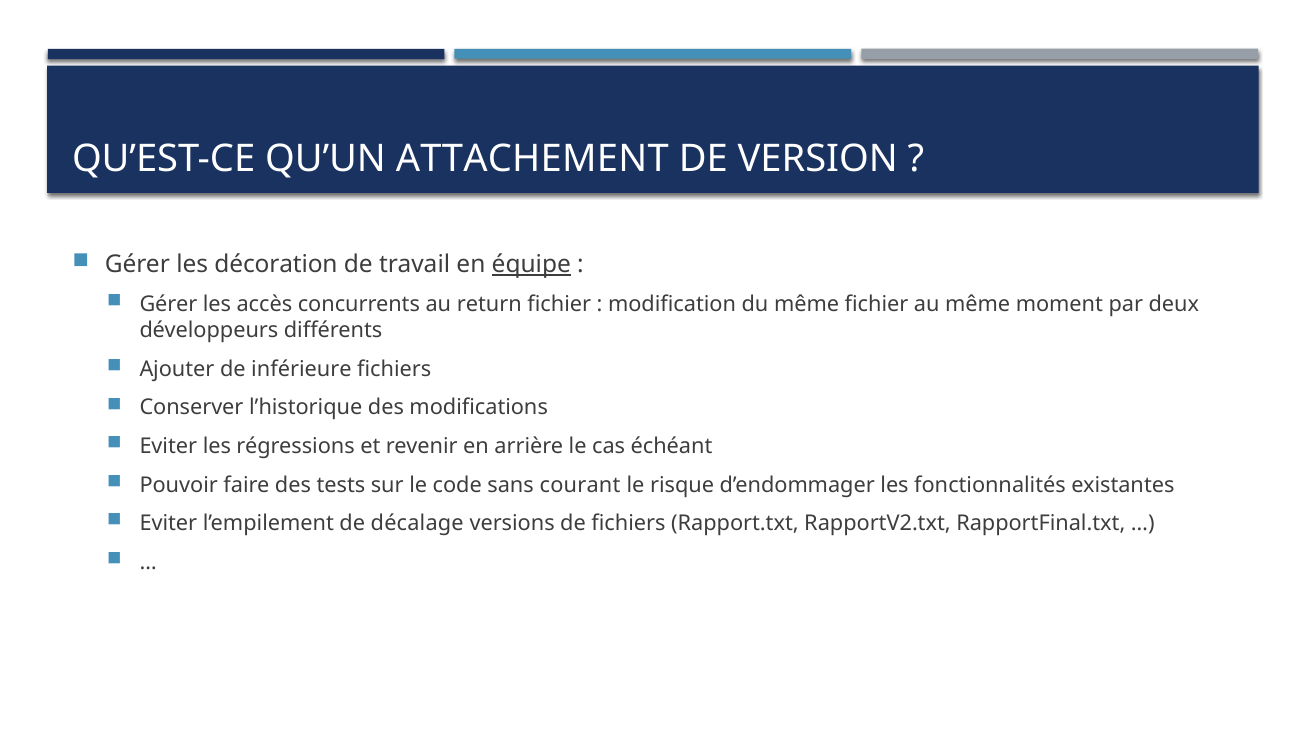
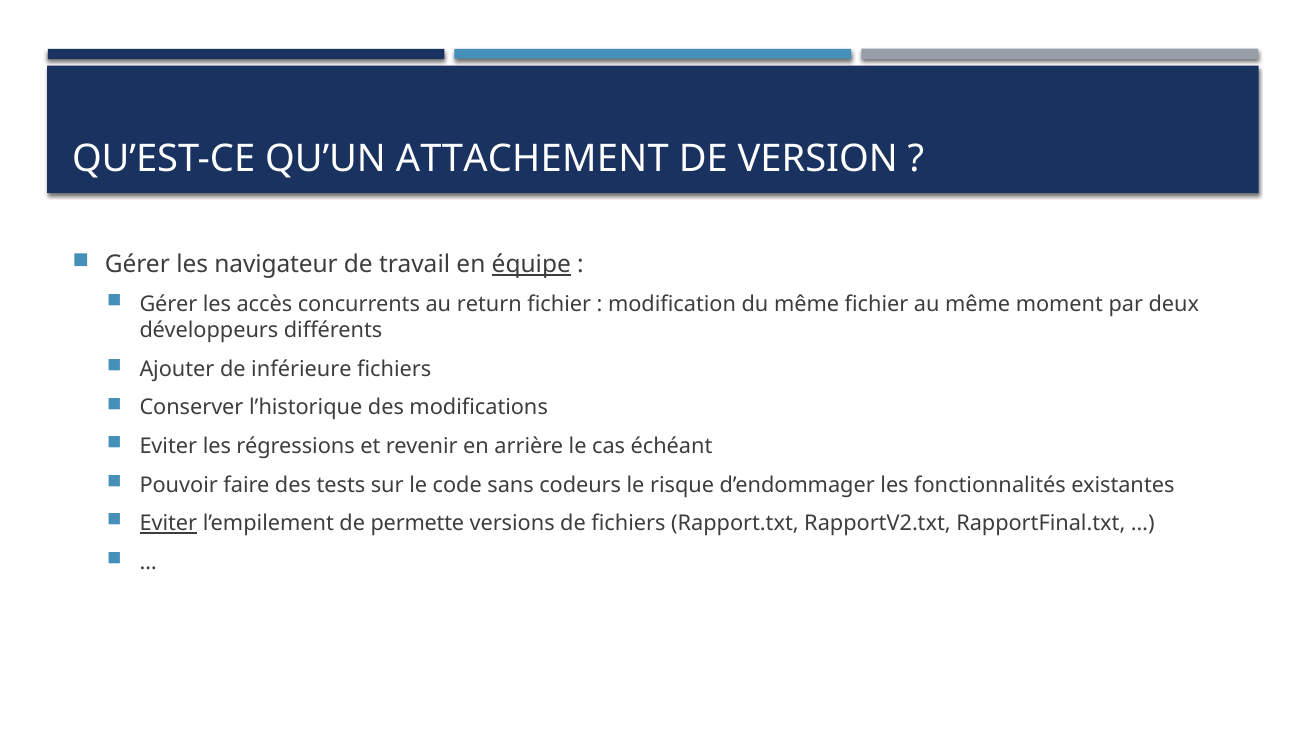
décoration: décoration -> navigateur (276, 265)
courant: courant -> codeurs (580, 485)
Eviter underline: none -> present (168, 524)
décalage: décalage -> permette (417, 524)
